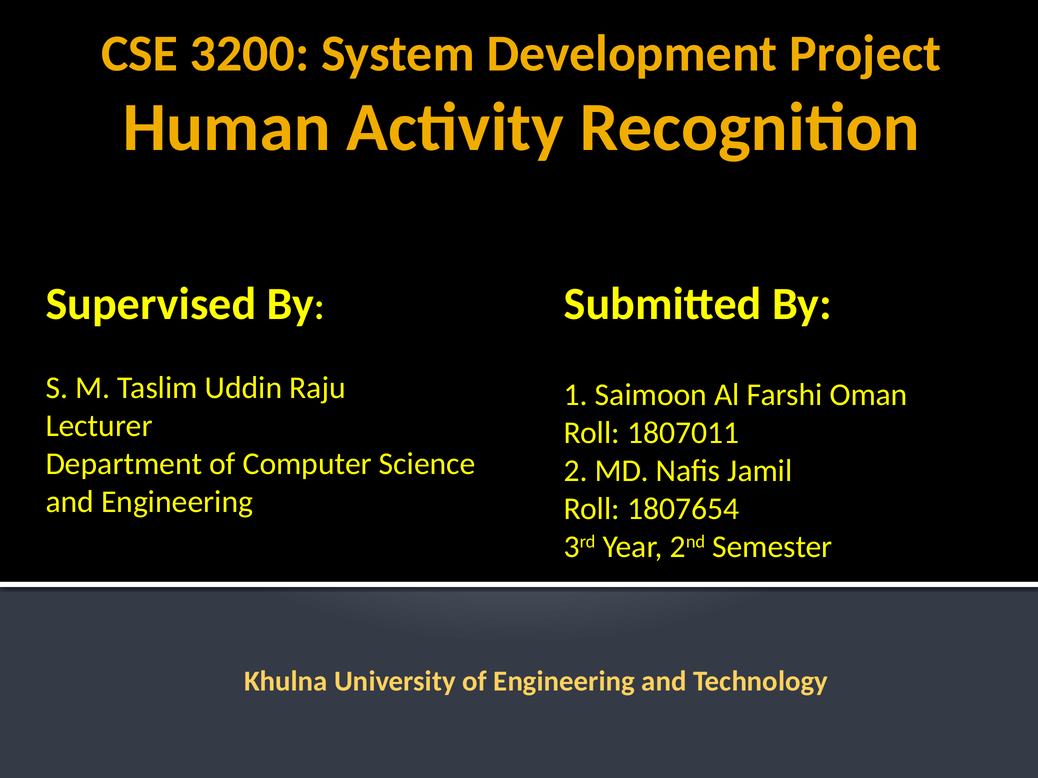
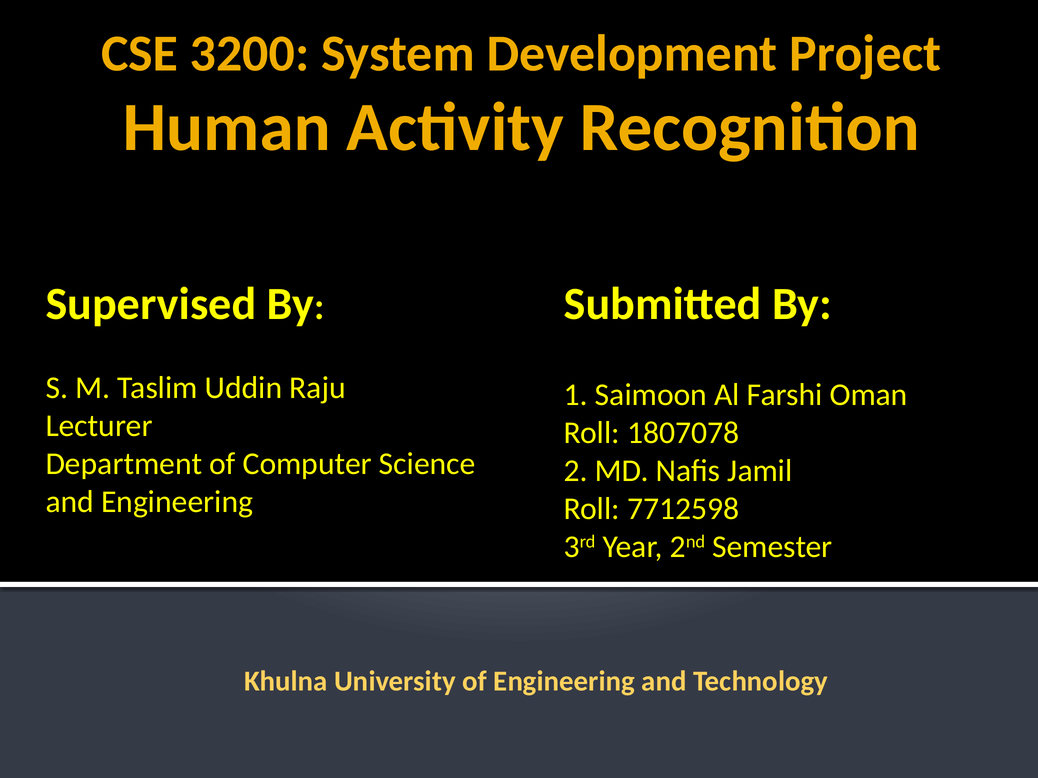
1807011: 1807011 -> 1807078 (683, 433)
1807654: 1807654 -> 7712598 (683, 509)
